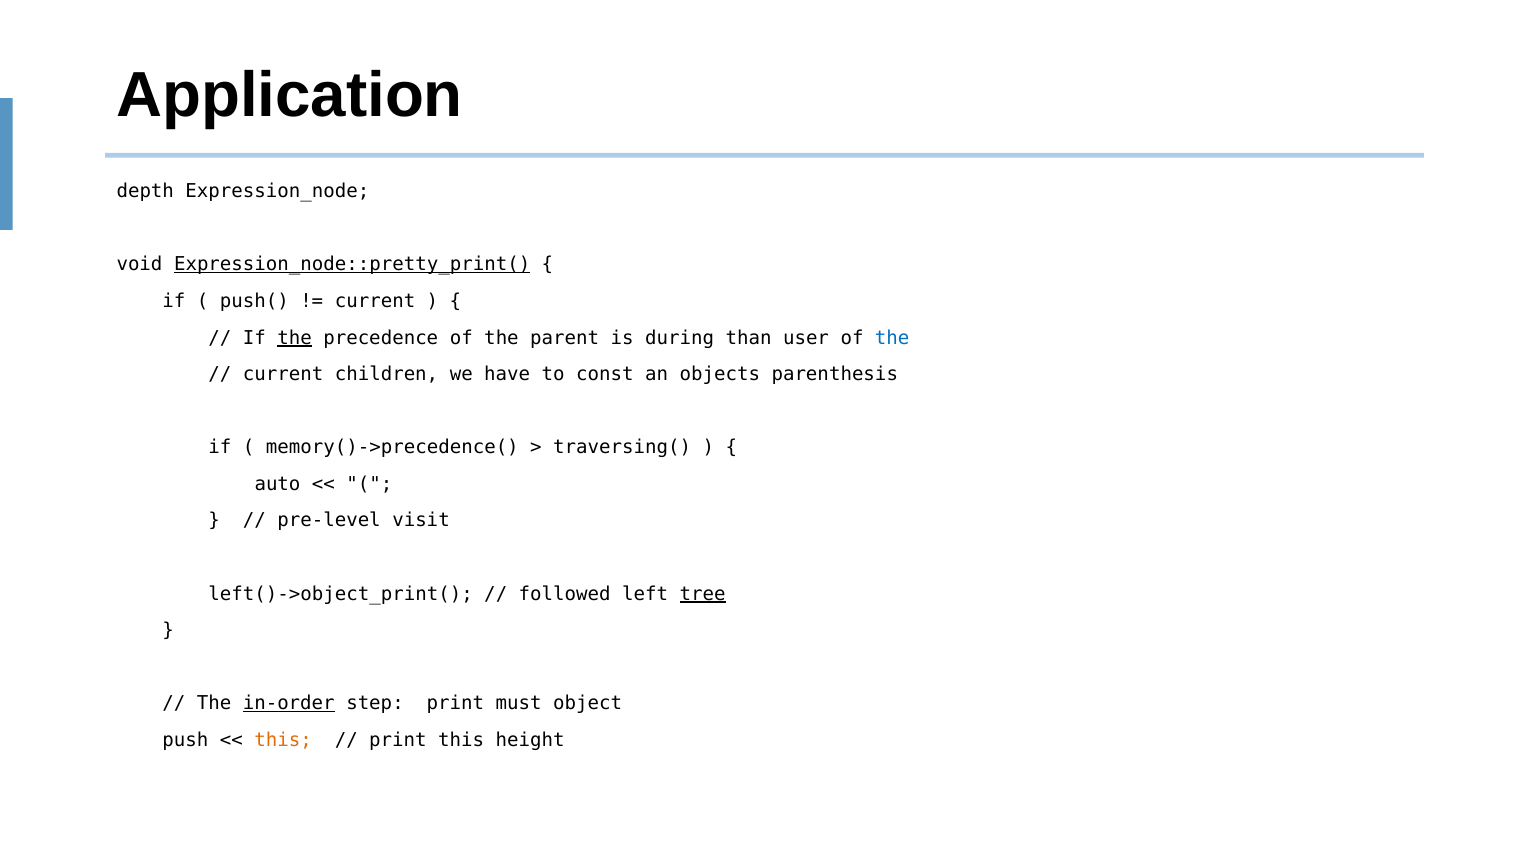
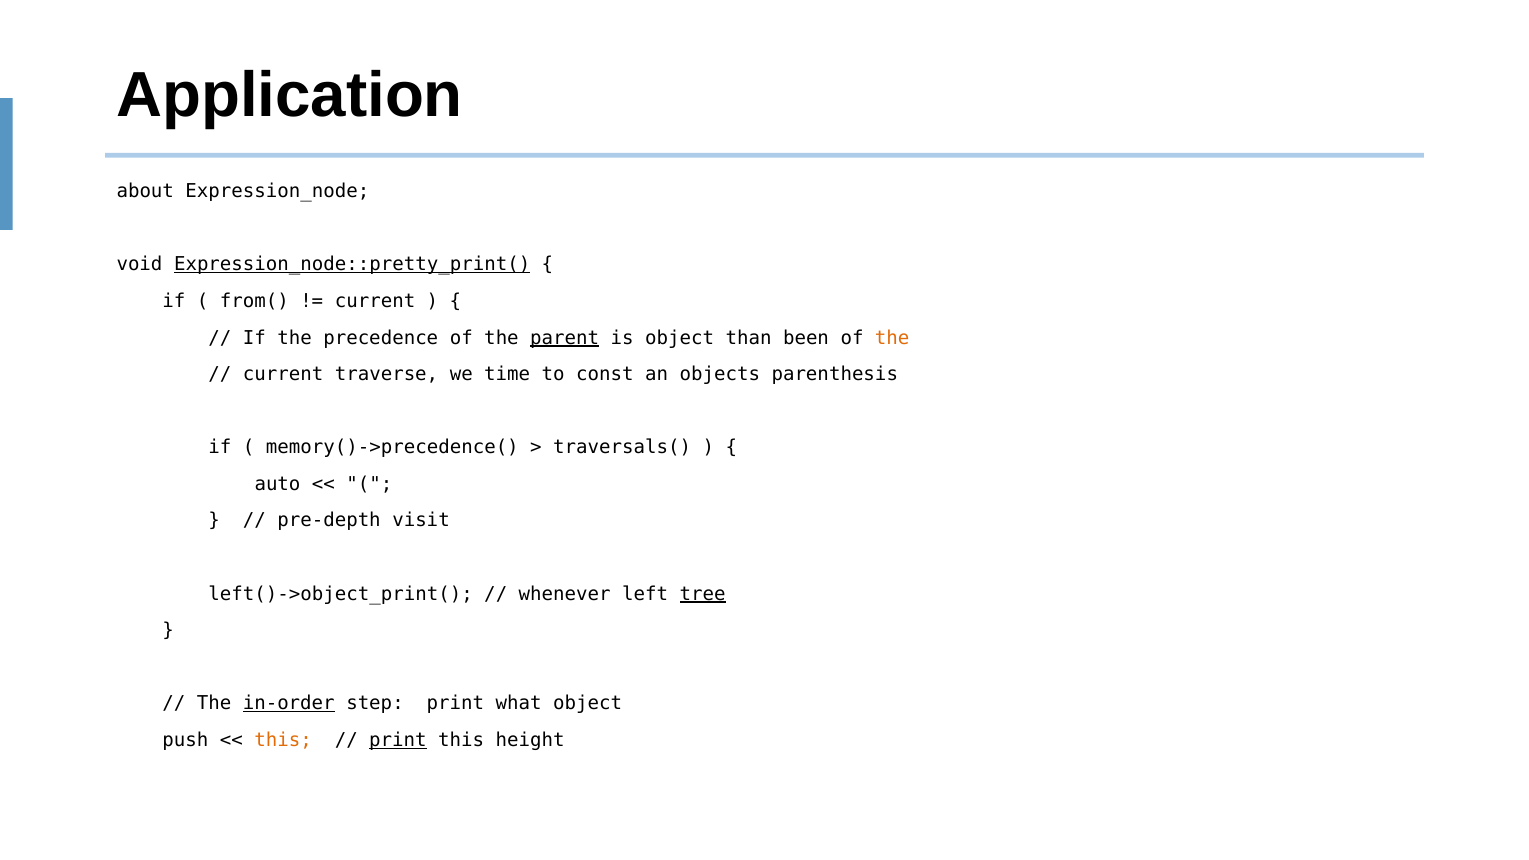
depth: depth -> about (145, 192)
push(: push( -> from( (254, 301)
the underline: present -> none (295, 338)
parent underline: none -> present (565, 338)
is during: during -> object (680, 338)
user: user -> been (806, 338)
the colour: blue -> orange (892, 338)
children: children -> traverse (387, 374)
have: have -> time (507, 374)
traversing(: traversing( -> traversals( (622, 448)
pre-level: pre-level -> pre-depth (329, 521)
followed: followed -> whenever (565, 594)
must: must -> what (519, 704)
print underline: none -> present (398, 740)
